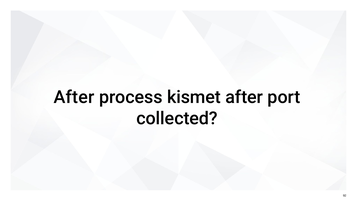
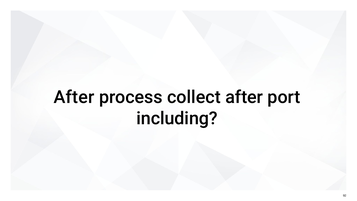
kismet: kismet -> collect (194, 97)
collected: collected -> including (177, 118)
